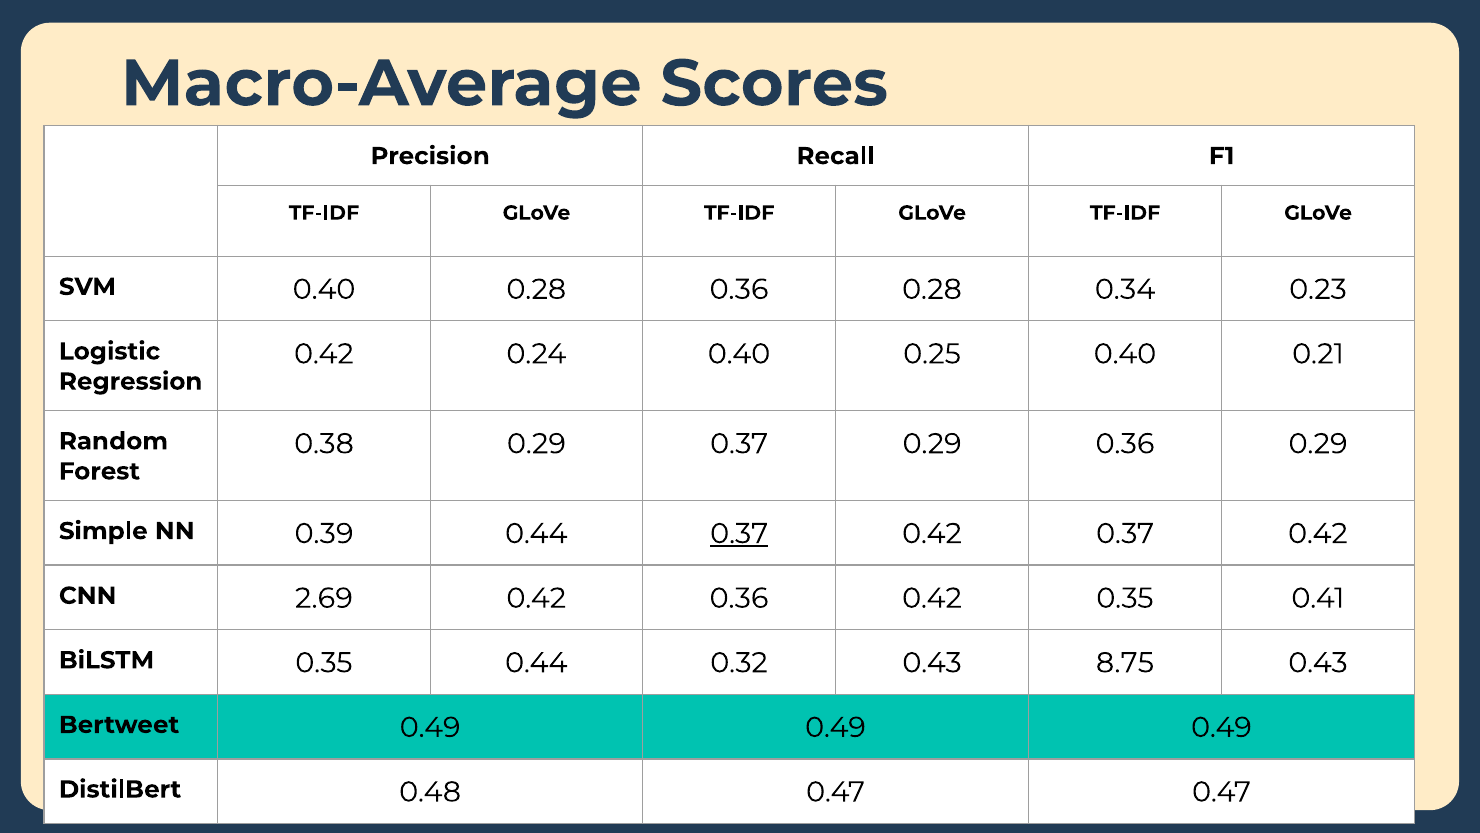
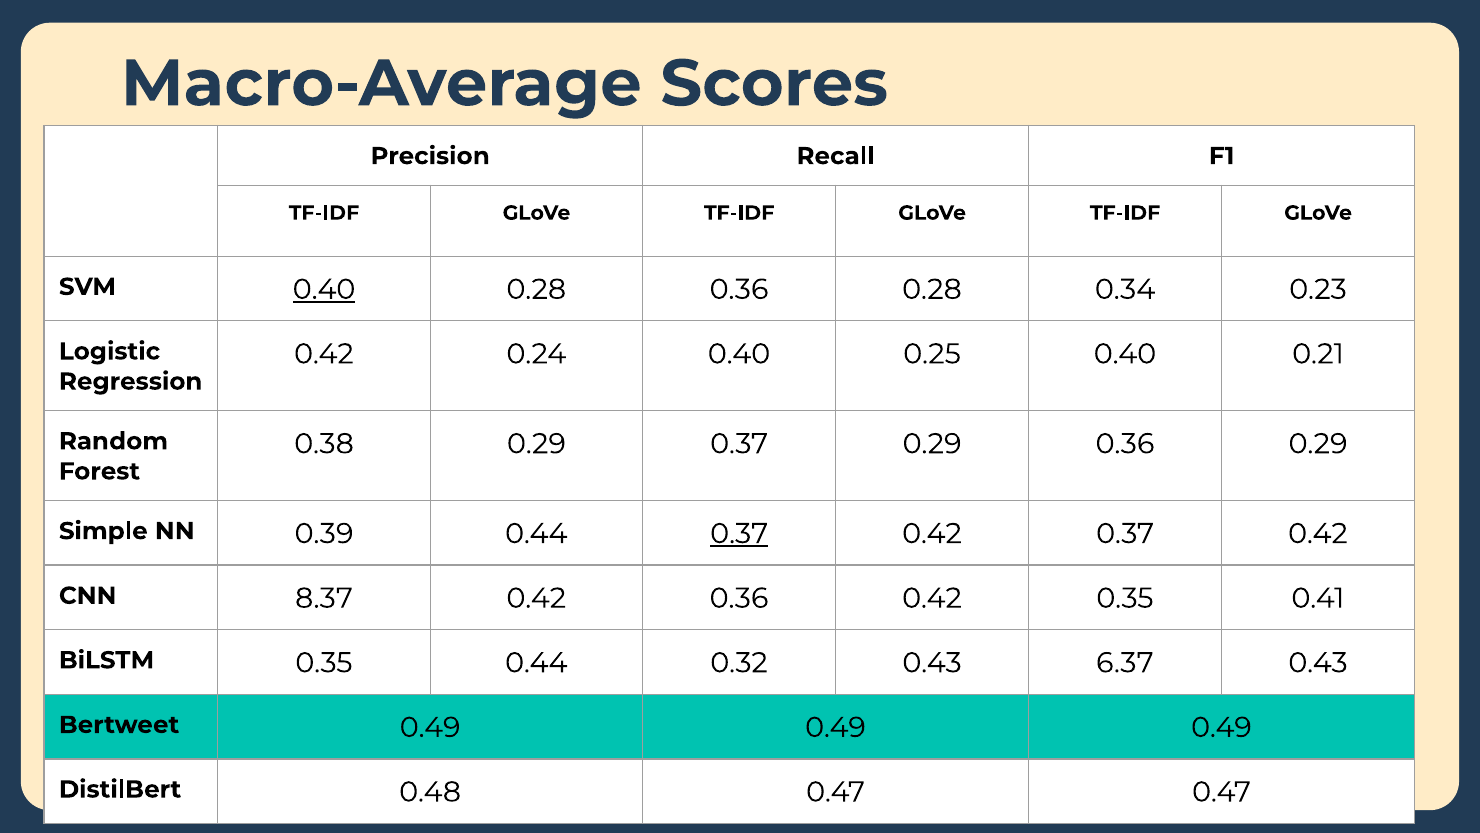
0.40 underline: none -> present (324, 289)
2.69: 2.69 -> 8.37 (324, 598)
8.75: 8.75 -> 6.37 (1125, 662)
